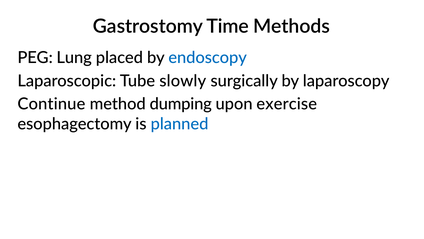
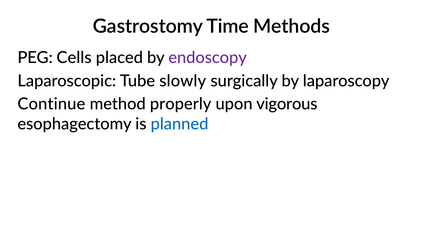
Lung: Lung -> Cells (74, 58)
endoscopy colour: blue -> purple (208, 58)
dumping: dumping -> properly (181, 104)
exercise: exercise -> vigorous (287, 104)
